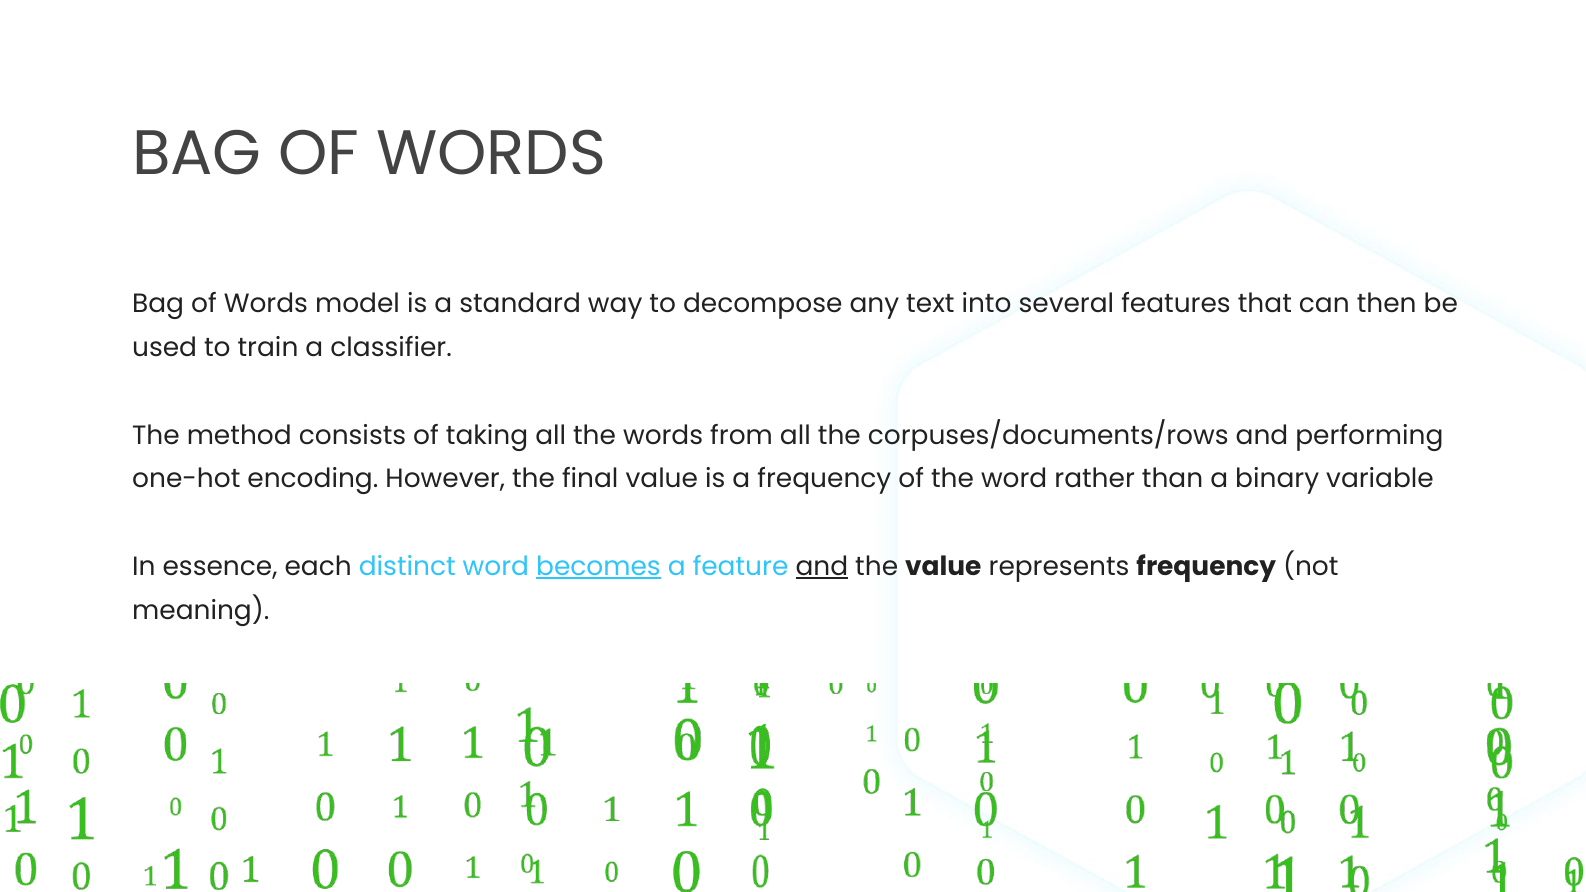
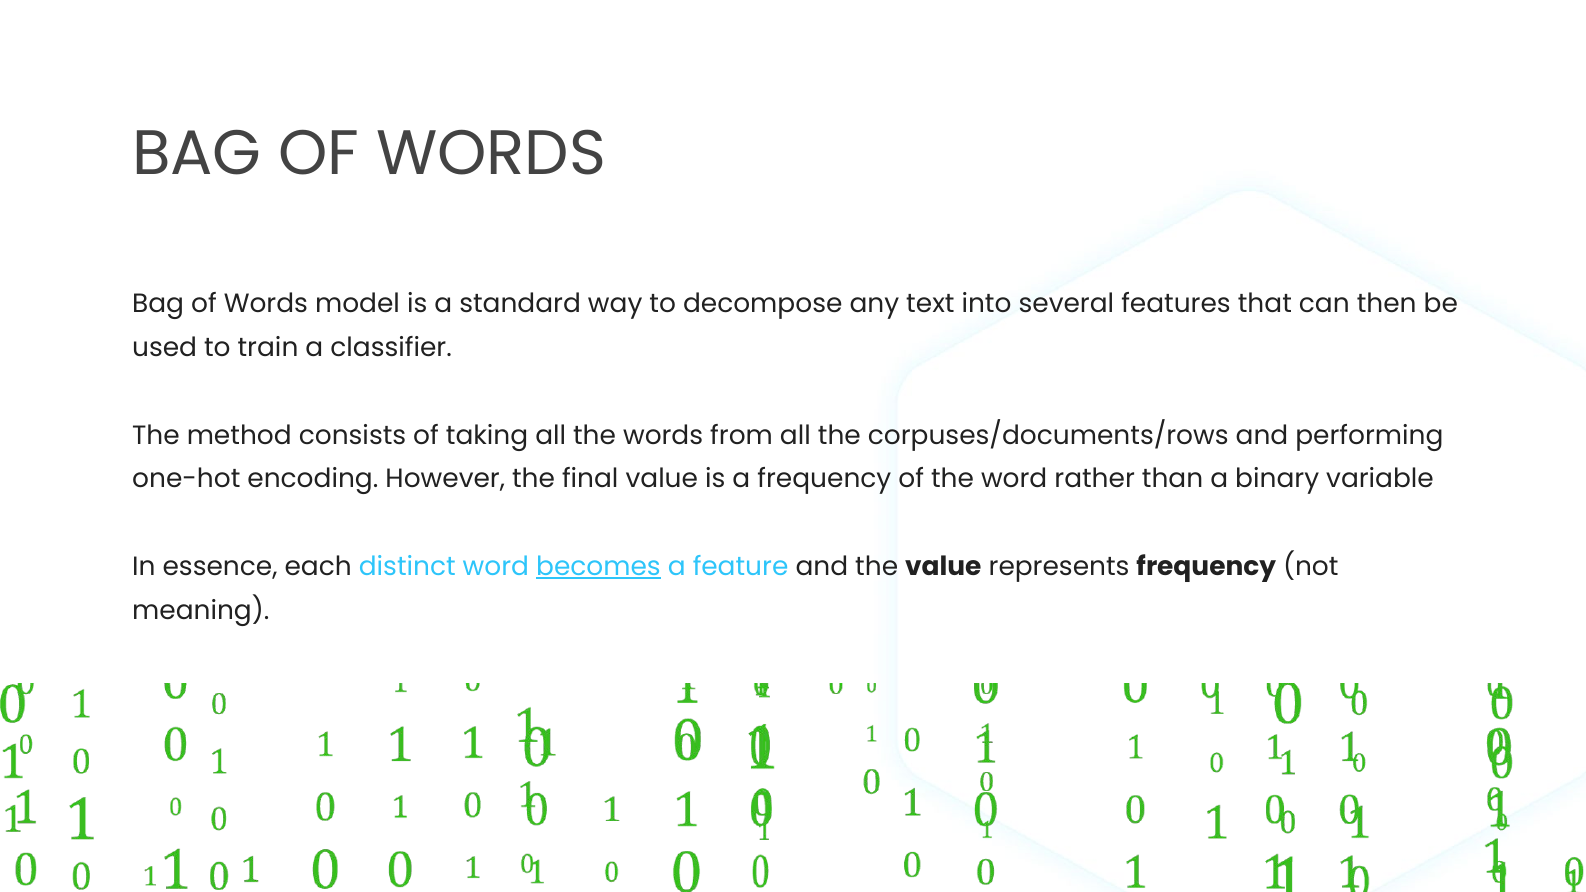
and underline: present -> none (822, 567)
